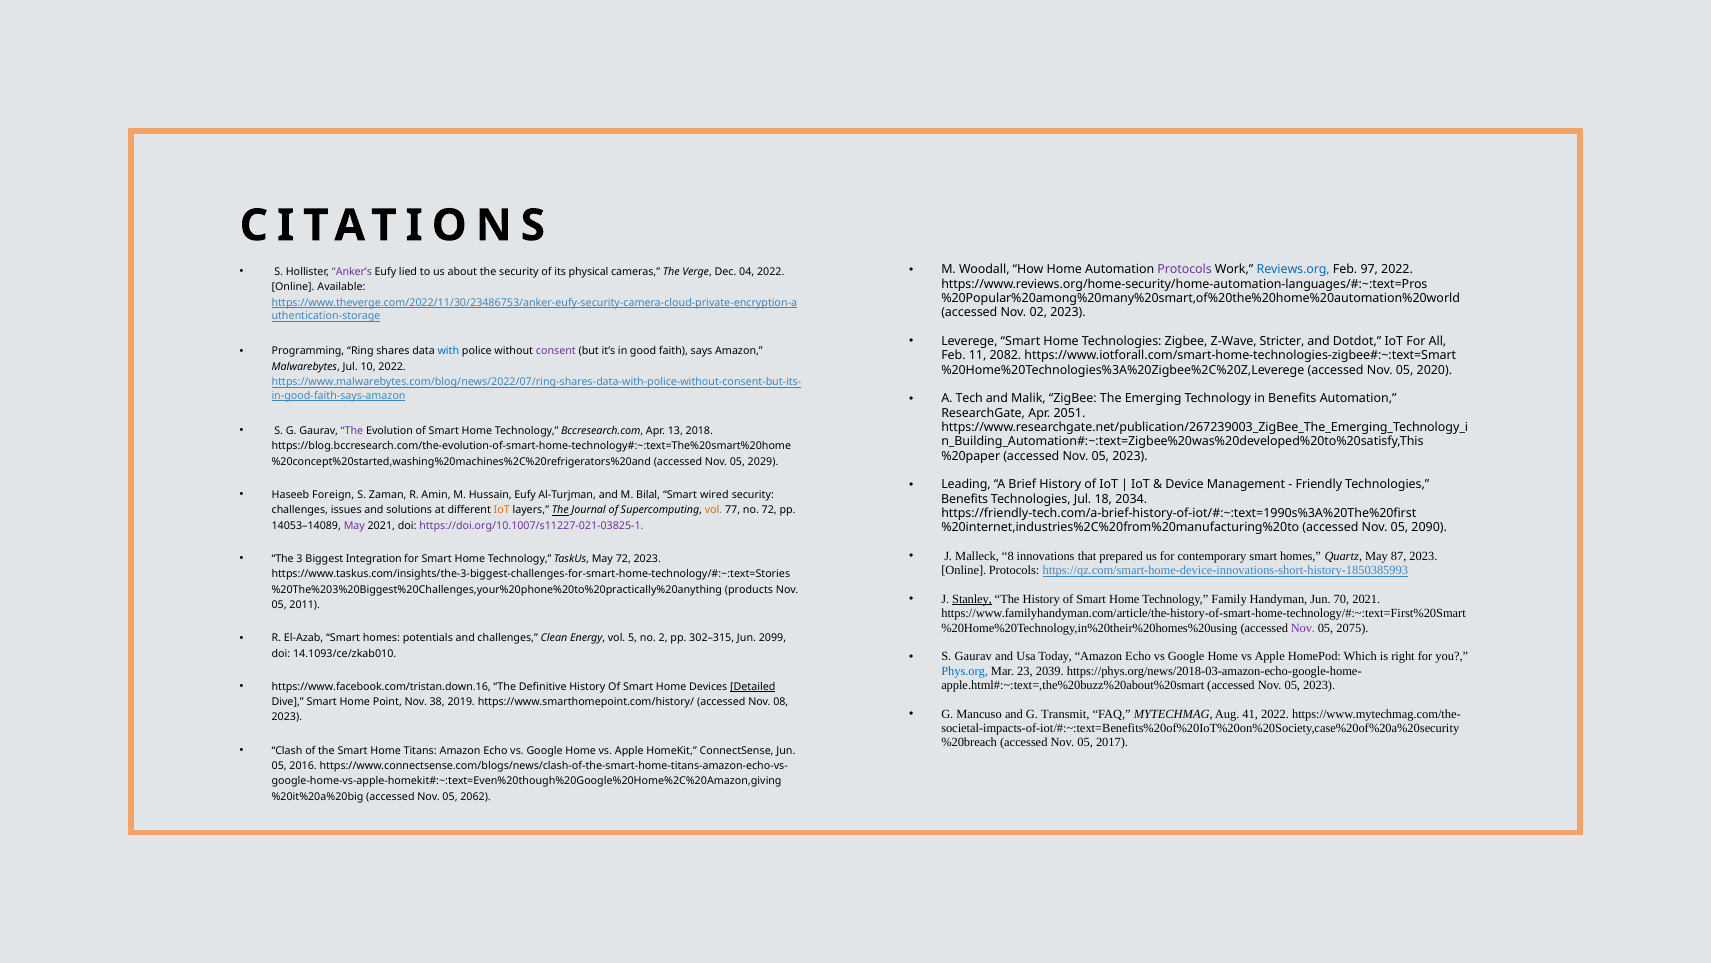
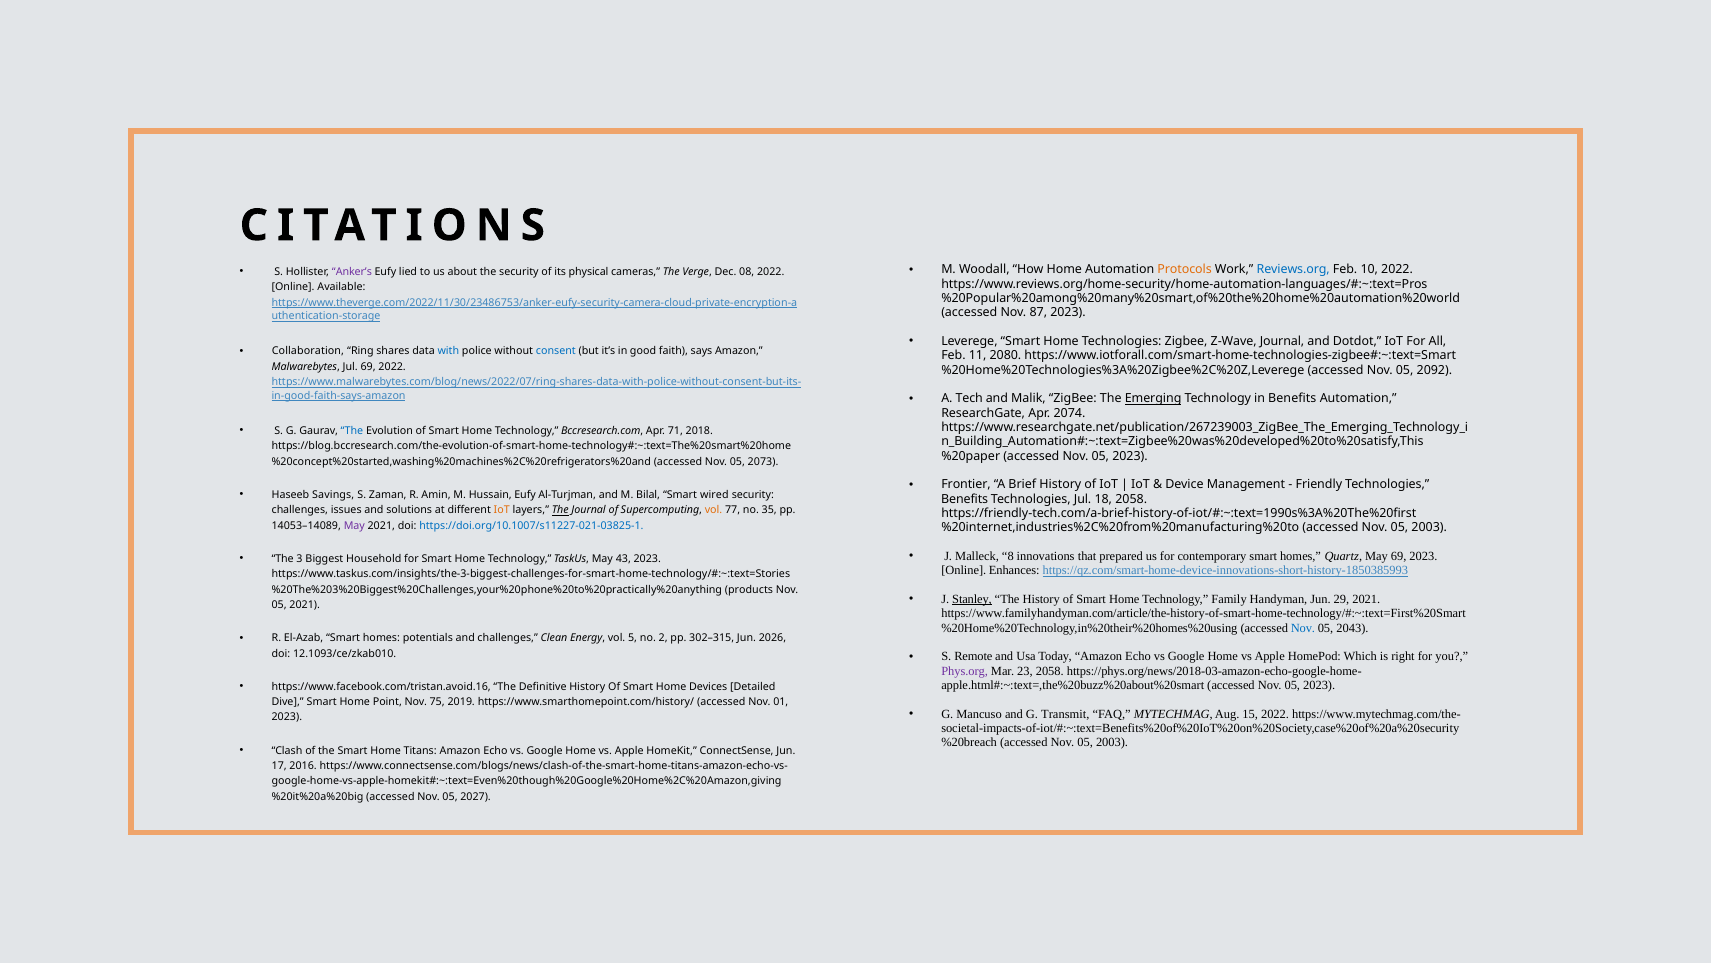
Protocols colour: purple -> orange (1185, 270)
97: 97 -> 10 (1369, 270)
04: 04 -> 08 (747, 272)
02: 02 -> 87 (1038, 313)
Z-Wave Stricter: Stricter -> Journal (1282, 341)
Programming: Programming -> Collaboration (308, 351)
consent colour: purple -> blue (556, 351)
2082: 2082 -> 2080 (1005, 356)
Jul 10: 10 -> 69 (368, 366)
2020: 2020 -> 2092 (1434, 370)
Emerging underline: none -> present (1153, 398)
2051: 2051 -> 2074 (1069, 413)
The colour: purple -> blue (352, 431)
13: 13 -> 71 (675, 431)
2029: 2029 -> 2073 (763, 461)
Leading: Leading -> Frontier (966, 484)
Foreign: Foreign -> Savings (333, 495)
18 2034: 2034 -> 2058 (1131, 499)
no 72: 72 -> 35 (769, 510)
https://doi.org/10.1007/s11227-021-03825-1 colour: purple -> blue (531, 525)
2090: 2090 -> 2003 (1429, 528)
May 87: 87 -> 69 (1399, 556)
Integration: Integration -> Household (374, 558)
May 72: 72 -> 43 (623, 558)
Online Protocols: Protocols -> Enhances (1014, 570)
70: 70 -> 29 (1341, 599)
05 2011: 2011 -> 2021 (305, 605)
Nov colour: purple -> blue (1303, 628)
2075: 2075 -> 2043 (1352, 628)
2099: 2099 -> 2026 (772, 638)
14.1093/ce/zkab010: 14.1093/ce/zkab010 -> 12.1093/ce/zkab010 (345, 653)
S Gaurav: Gaurav -> Remote (973, 656)
Phys.org colour: blue -> purple (965, 671)
23 2039: 2039 -> 2058 (1050, 671)
https://www.facebook.com/tristan.down.16: https://www.facebook.com/tristan.down.16 -> https://www.facebook.com/tristan.avoid.16 (381, 686)
Detailed underline: present -> none (753, 686)
38: 38 -> 75 (437, 702)
08: 08 -> 01 (781, 702)
41: 41 -> 15 (1250, 714)
2017: 2017 -> 2003 (1112, 742)
05: 05 -> 17 (279, 766)
2062: 2062 -> 2027 (476, 796)
